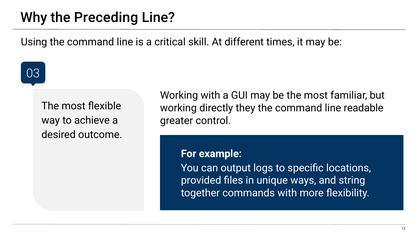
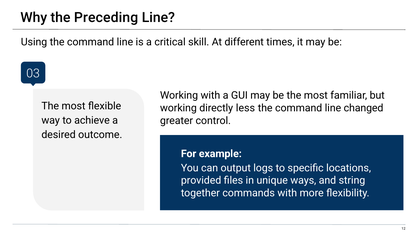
they: they -> less (245, 108)
readable: readable -> changed (364, 108)
